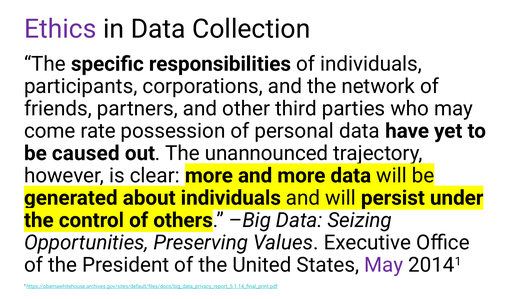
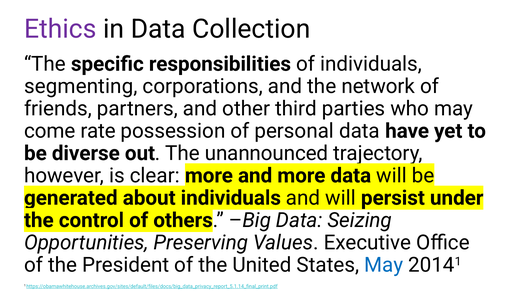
participants: participants -> segmenting (81, 86)
caused: caused -> diverse (86, 153)
May colour: purple -> blue (384, 265)
